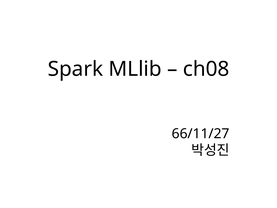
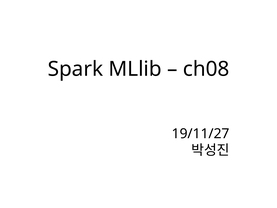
66/11/27: 66/11/27 -> 19/11/27 (201, 133)
